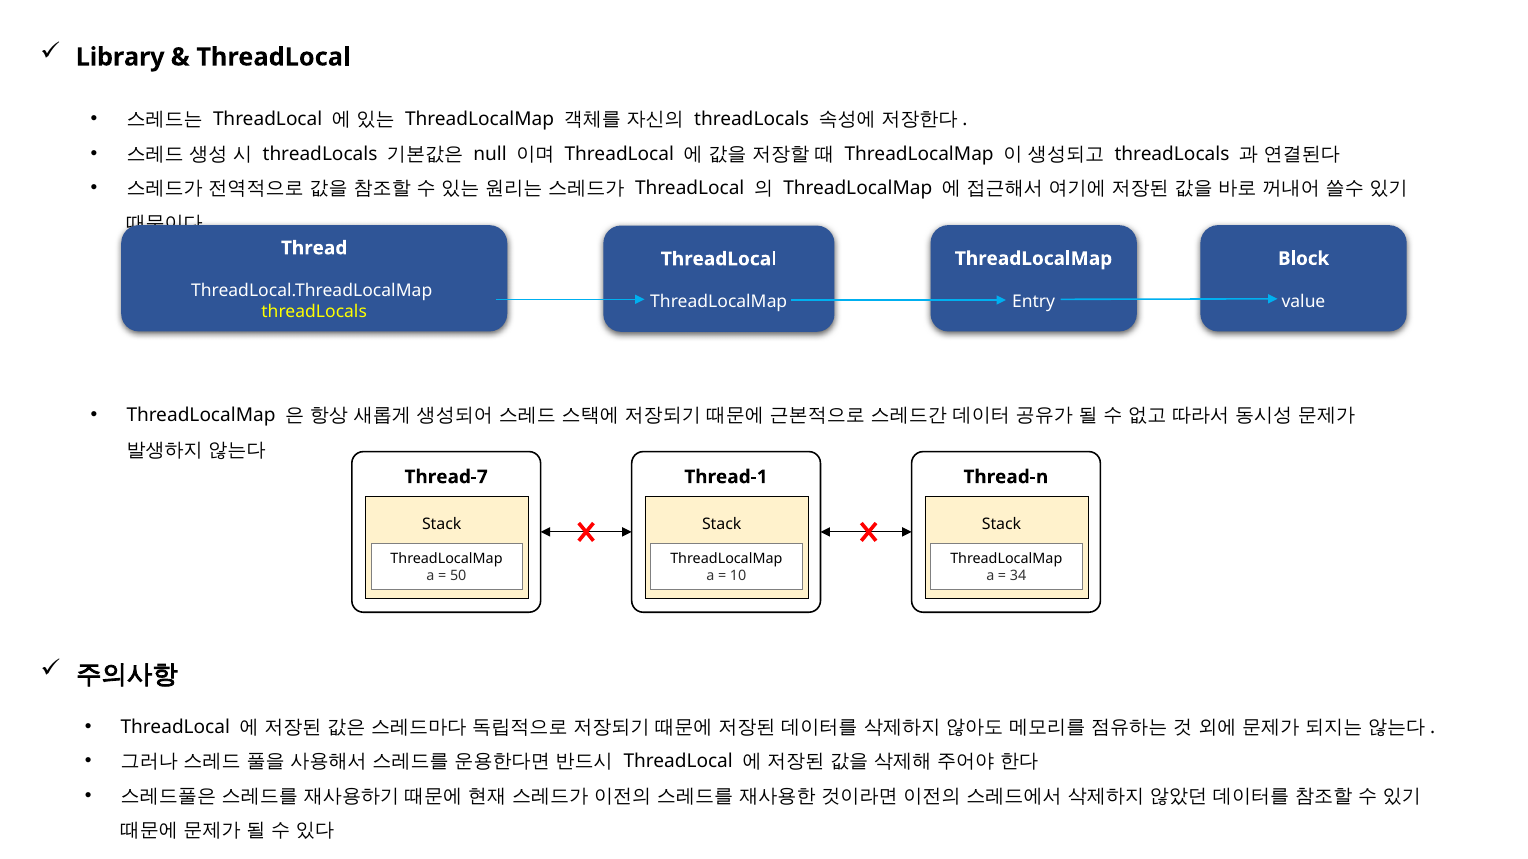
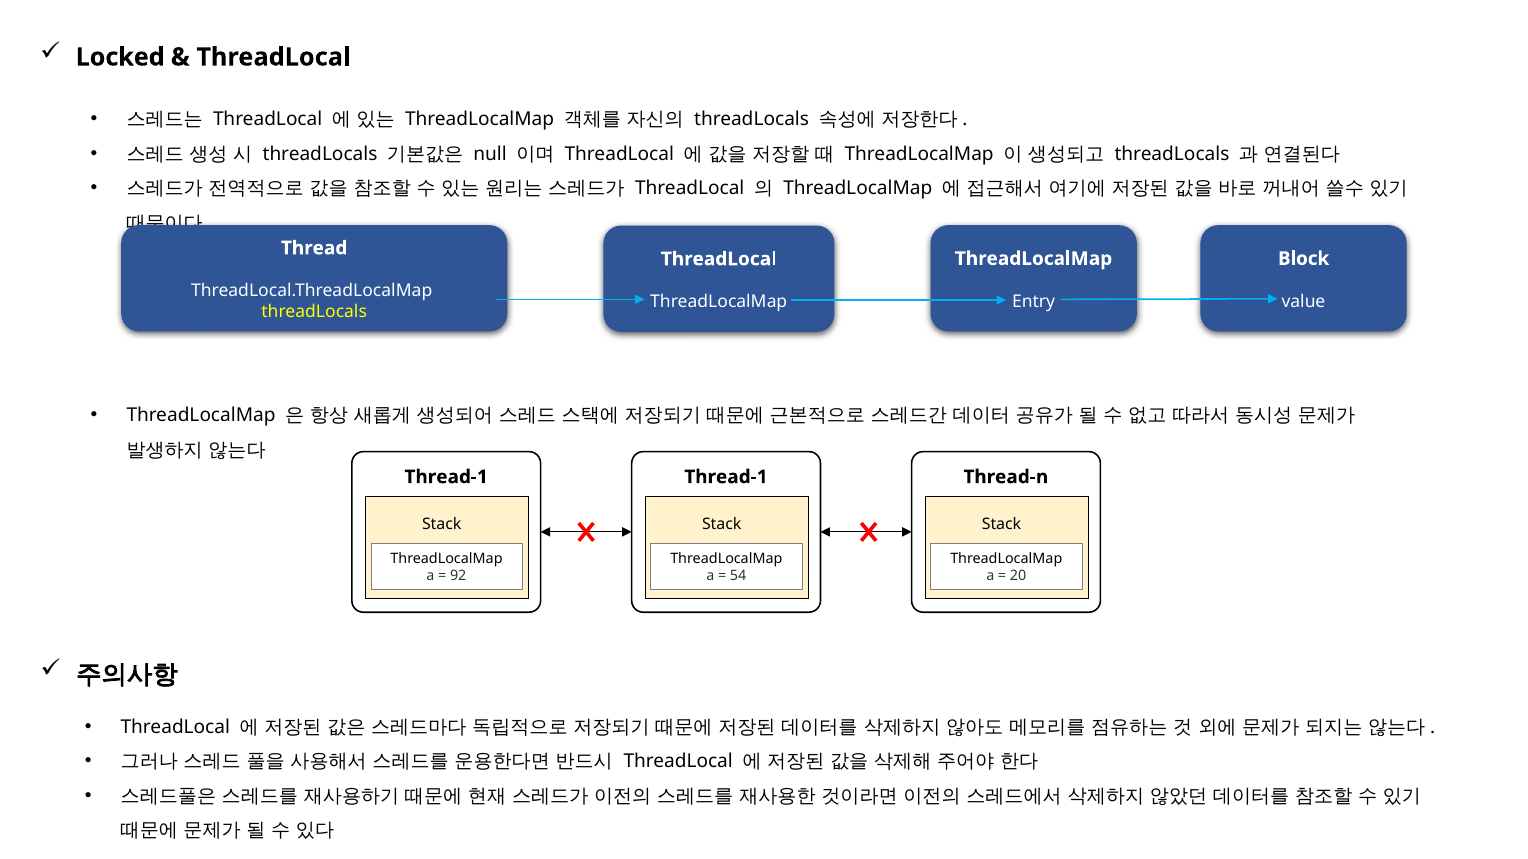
Library: Library -> Locked (120, 57)
Thread-7: Thread-7 -> Thread-1 (446, 477)
50: 50 -> 92 (458, 576)
10: 10 -> 54 (738, 576)
34: 34 -> 20 (1018, 576)
